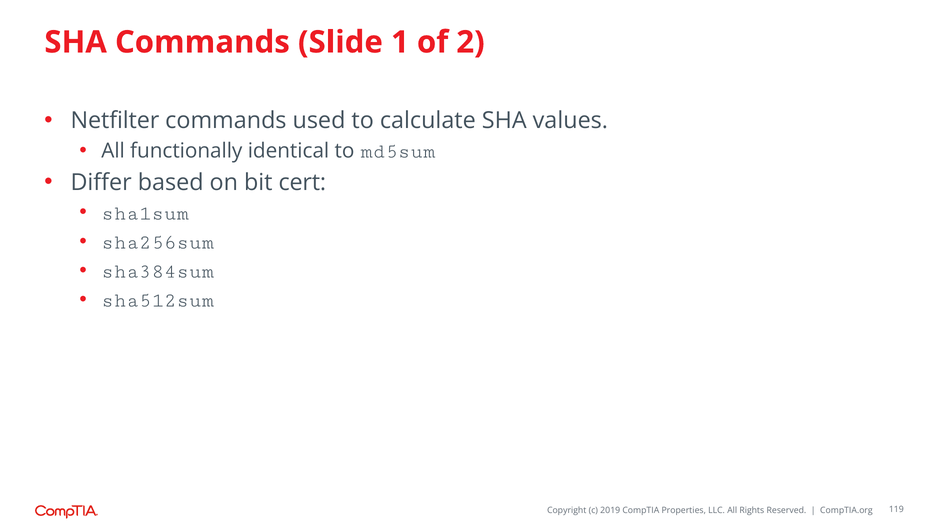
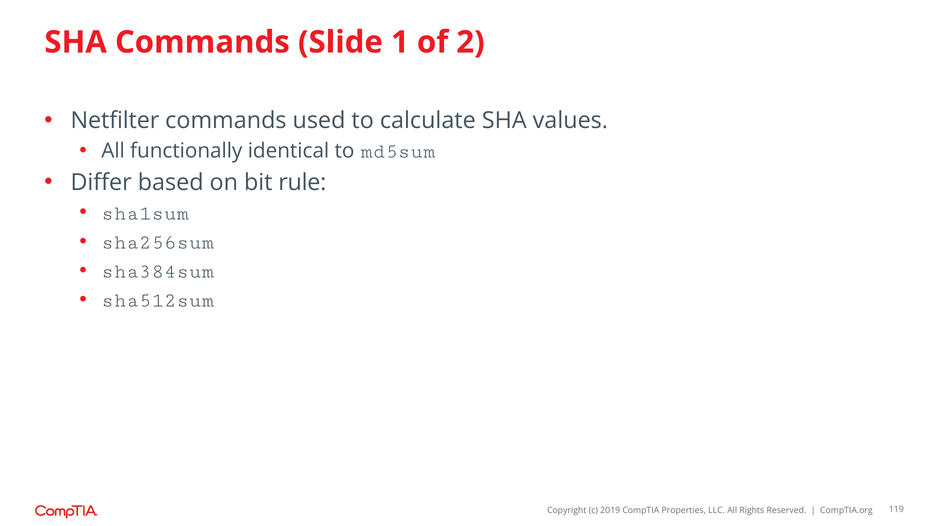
cert: cert -> rule (302, 182)
